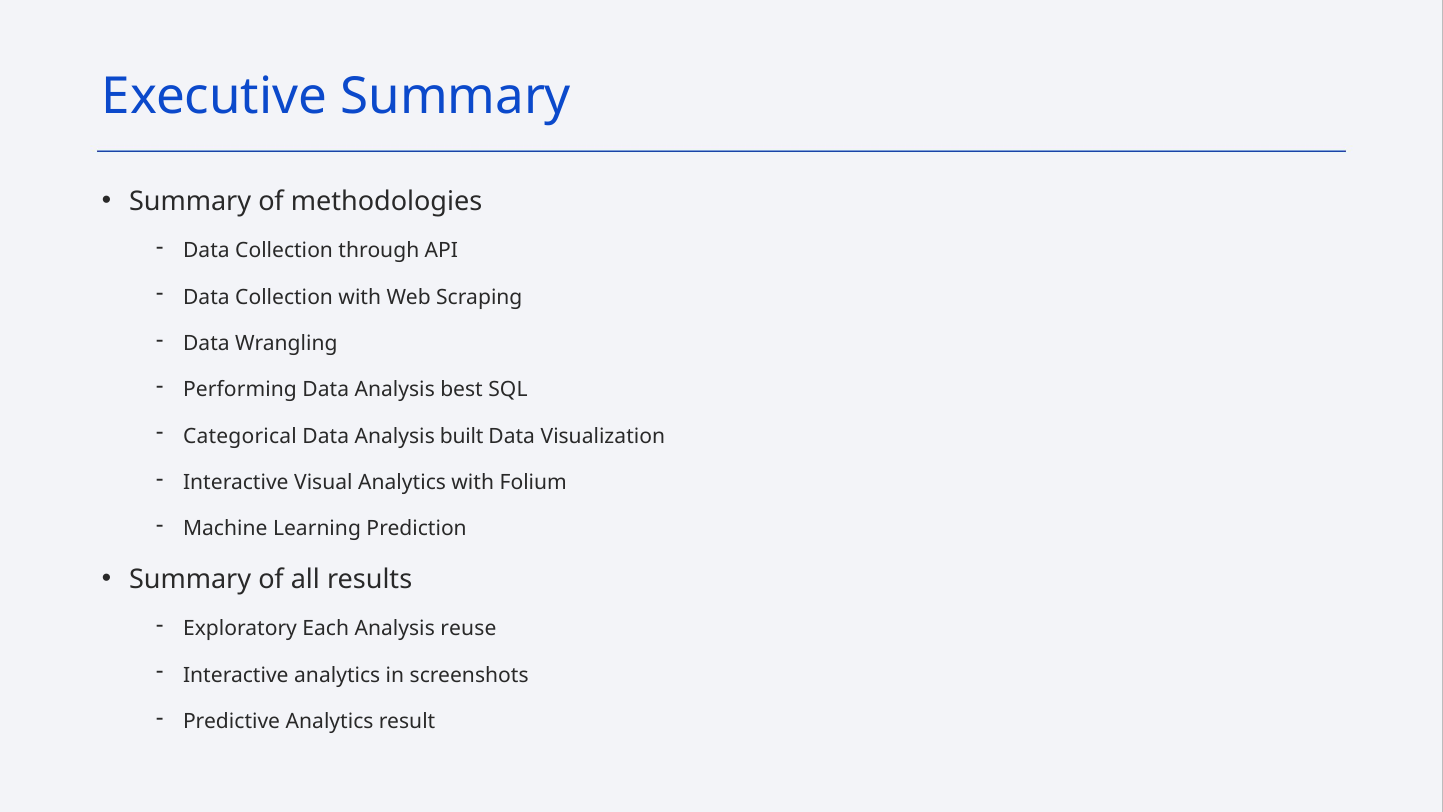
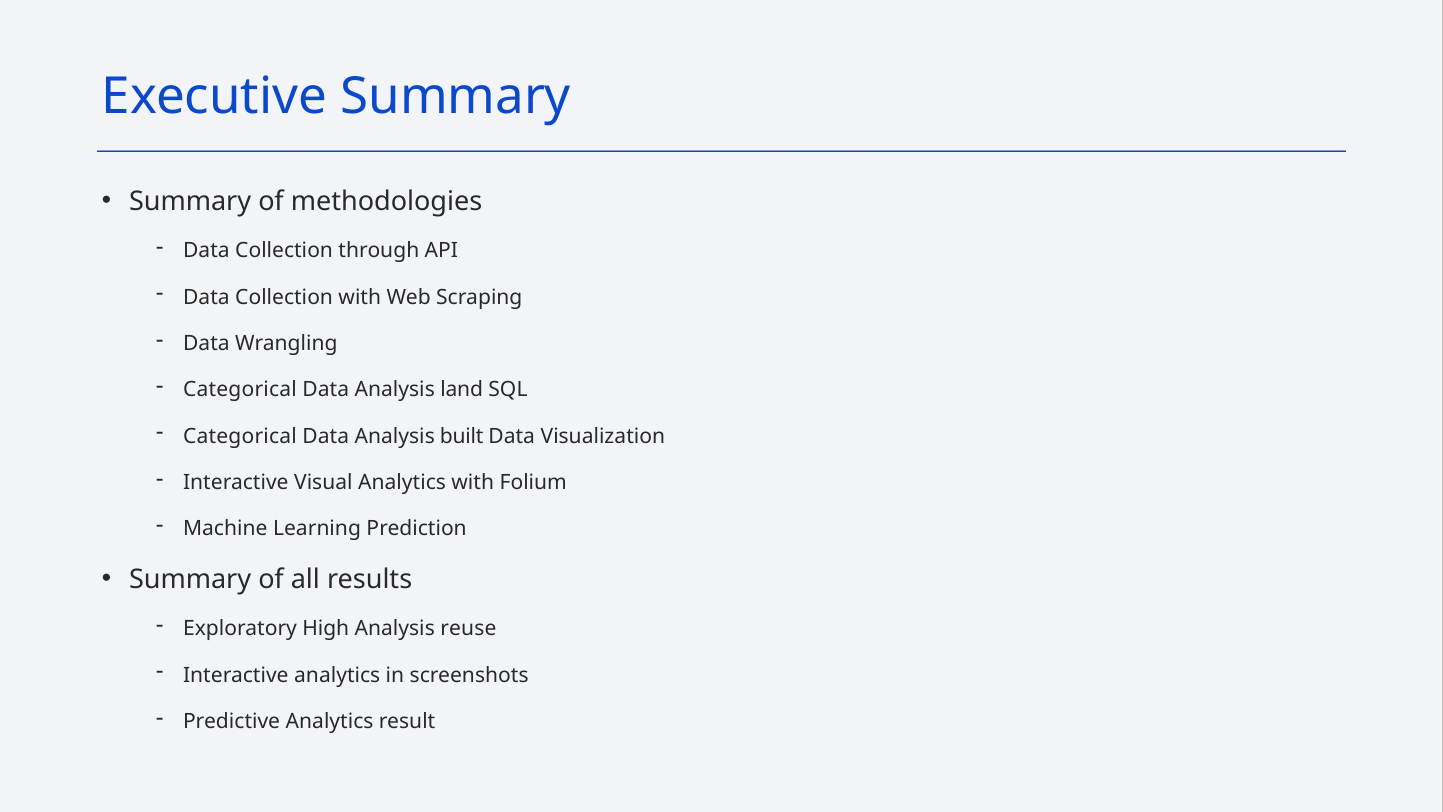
Performing: Performing -> Categorical (240, 390)
best: best -> land (462, 390)
Each: Each -> High (326, 629)
